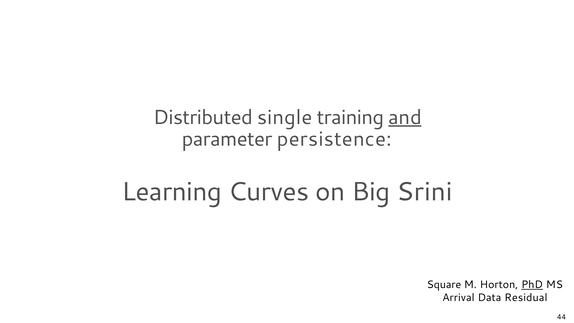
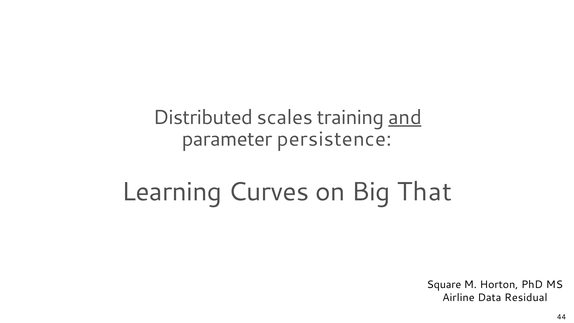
single: single -> scales (285, 117)
Srini: Srini -> That (424, 192)
PhD underline: present -> none (532, 285)
Arrival: Arrival -> Airline (458, 298)
